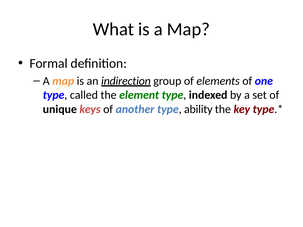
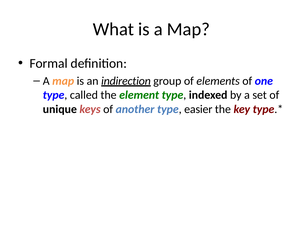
ability: ability -> easier (198, 109)
